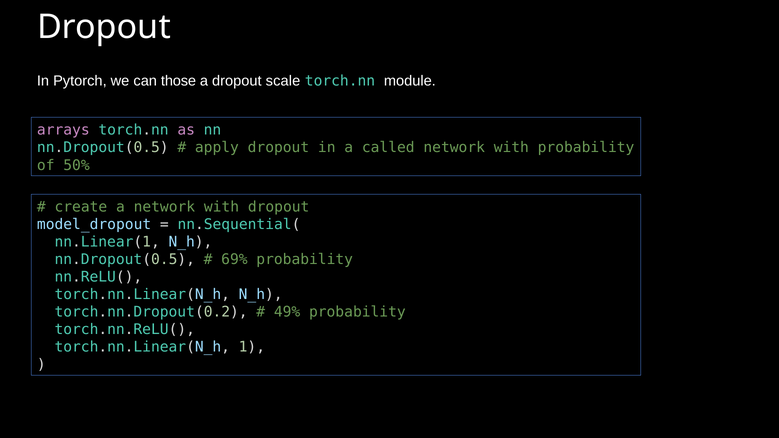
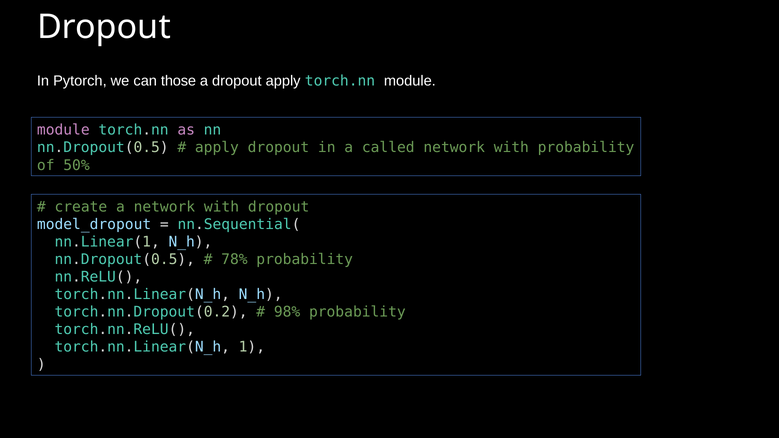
dropout scale: scale -> apply (283, 81)
arrays: arrays -> module (63, 130)
69%: 69% -> 78% (234, 259)
49%: 49% -> 98% (287, 312)
